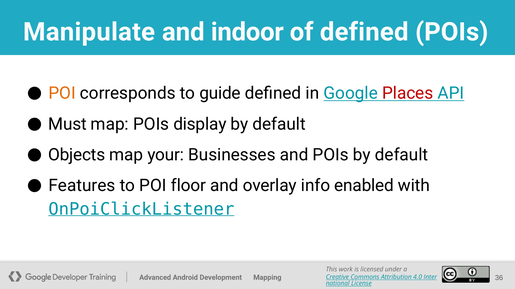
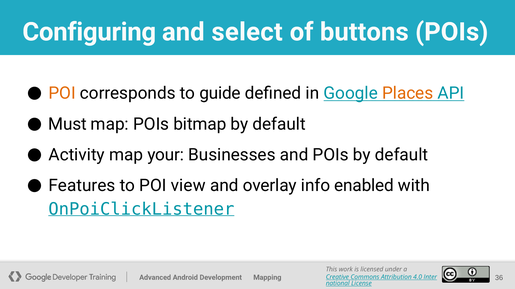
Manipulate: Manipulate -> Configuring (89, 32)
indoor: indoor -> select (247, 32)
of defined: defined -> buttons (364, 32)
Places colour: red -> orange (408, 94)
display: display -> bitmap (200, 124)
Objects: Objects -> Activity (77, 155)
floor: floor -> view (188, 186)
